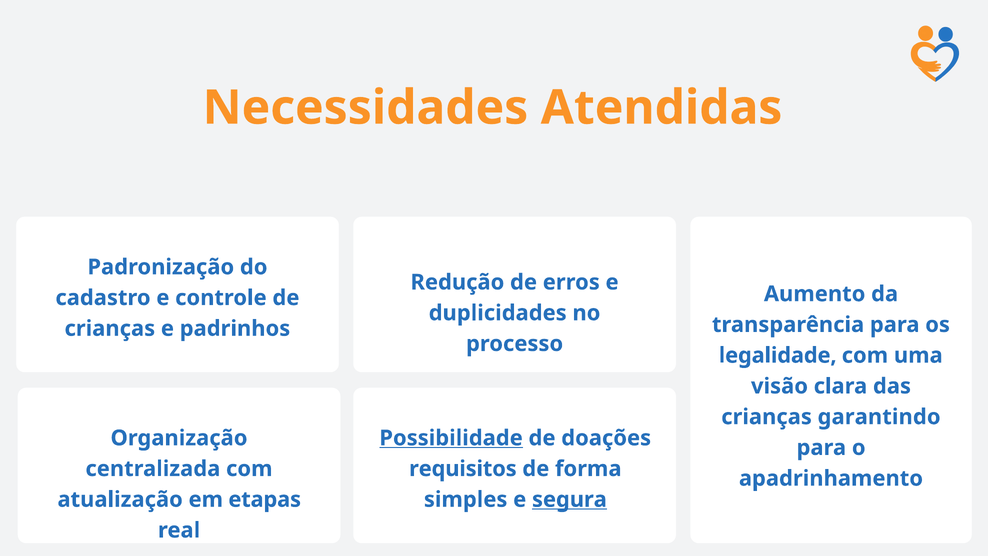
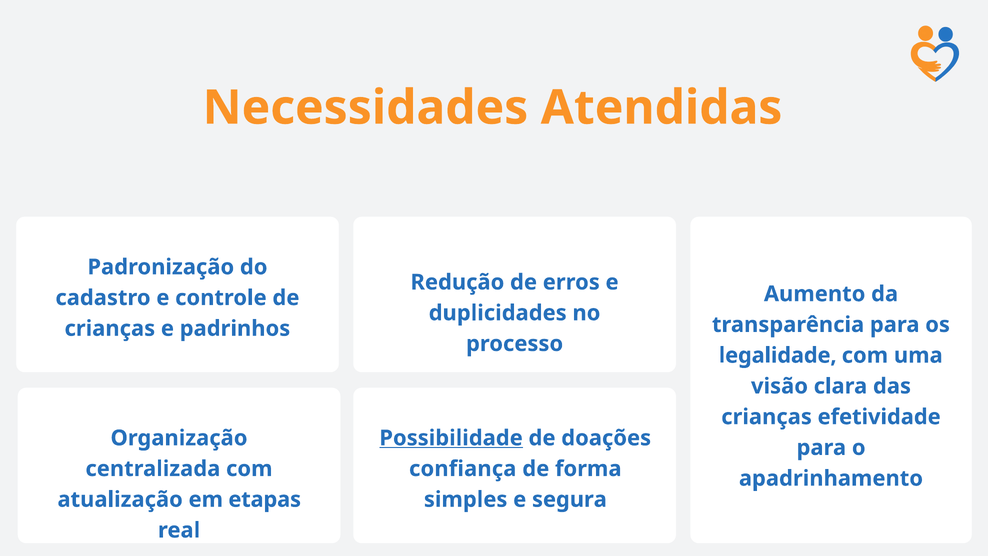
garantindo: garantindo -> efetividade (879, 417)
requisitos: requisitos -> confiança (463, 469)
segura underline: present -> none (569, 499)
